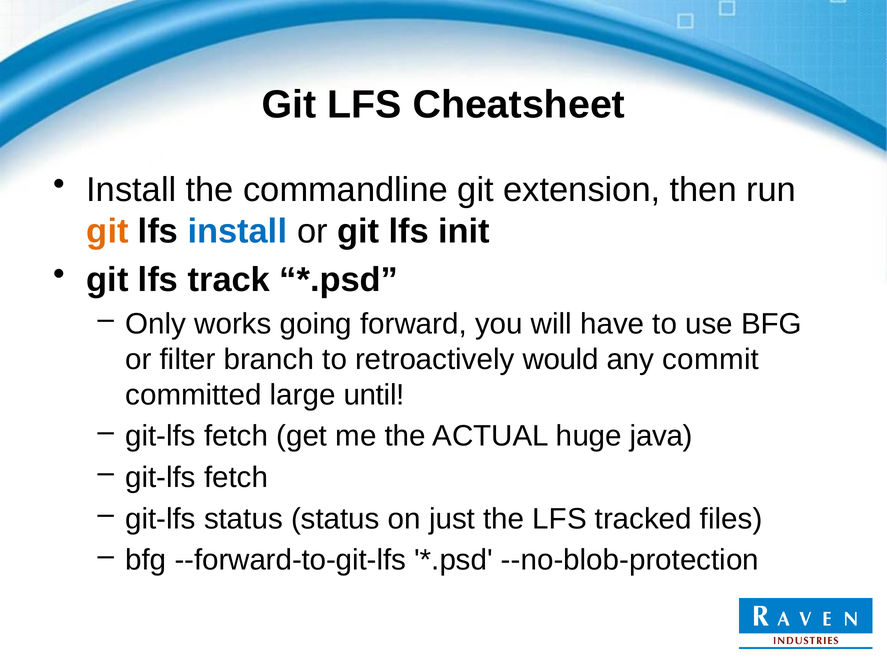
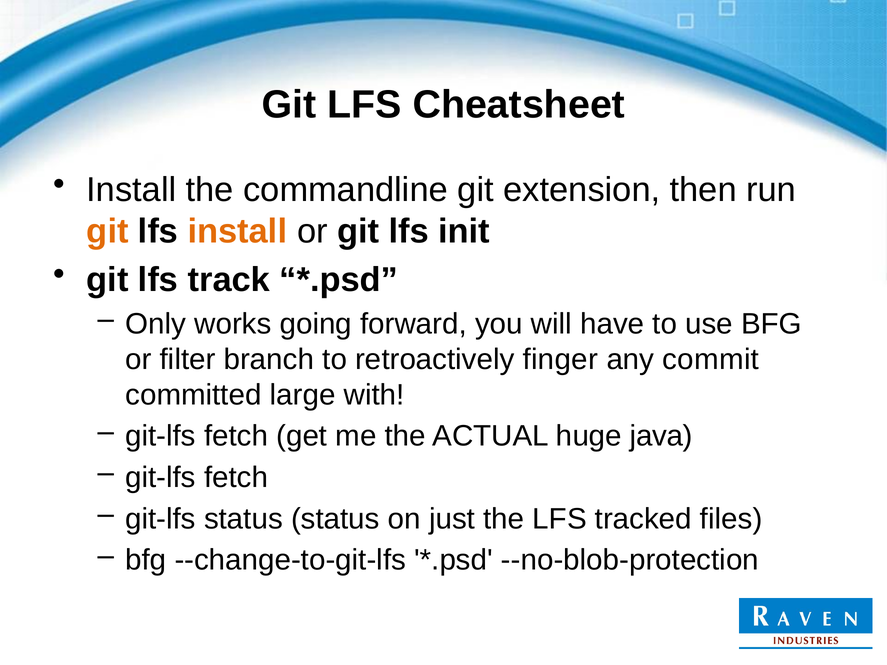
install colour: blue -> orange (237, 232)
would: would -> finger (560, 359)
until: until -> with (374, 395)
--forward-to-git-lfs: --forward-to-git-lfs -> --change-to-git-lfs (290, 560)
